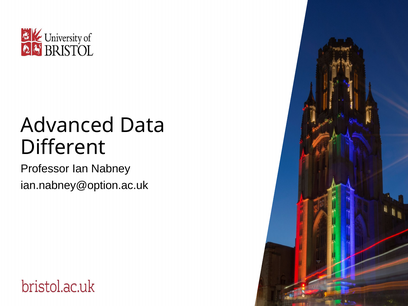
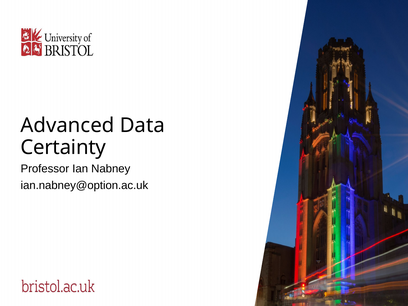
Different: Different -> Certainty (63, 147)
